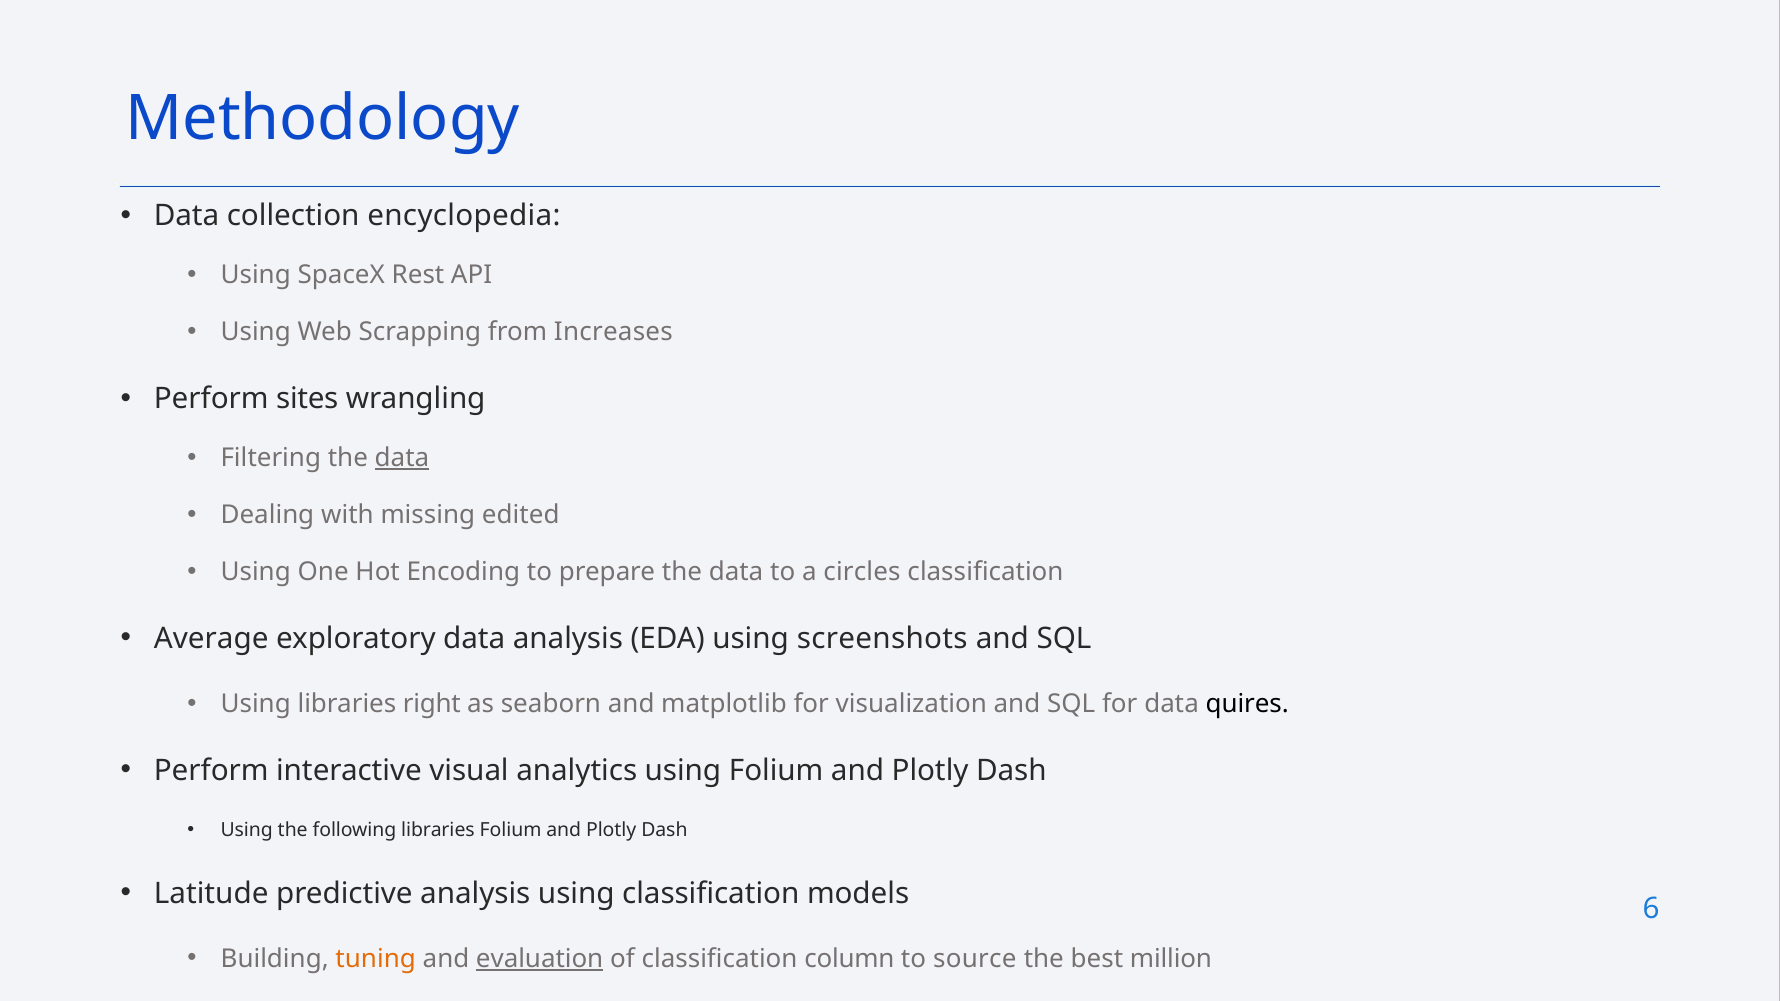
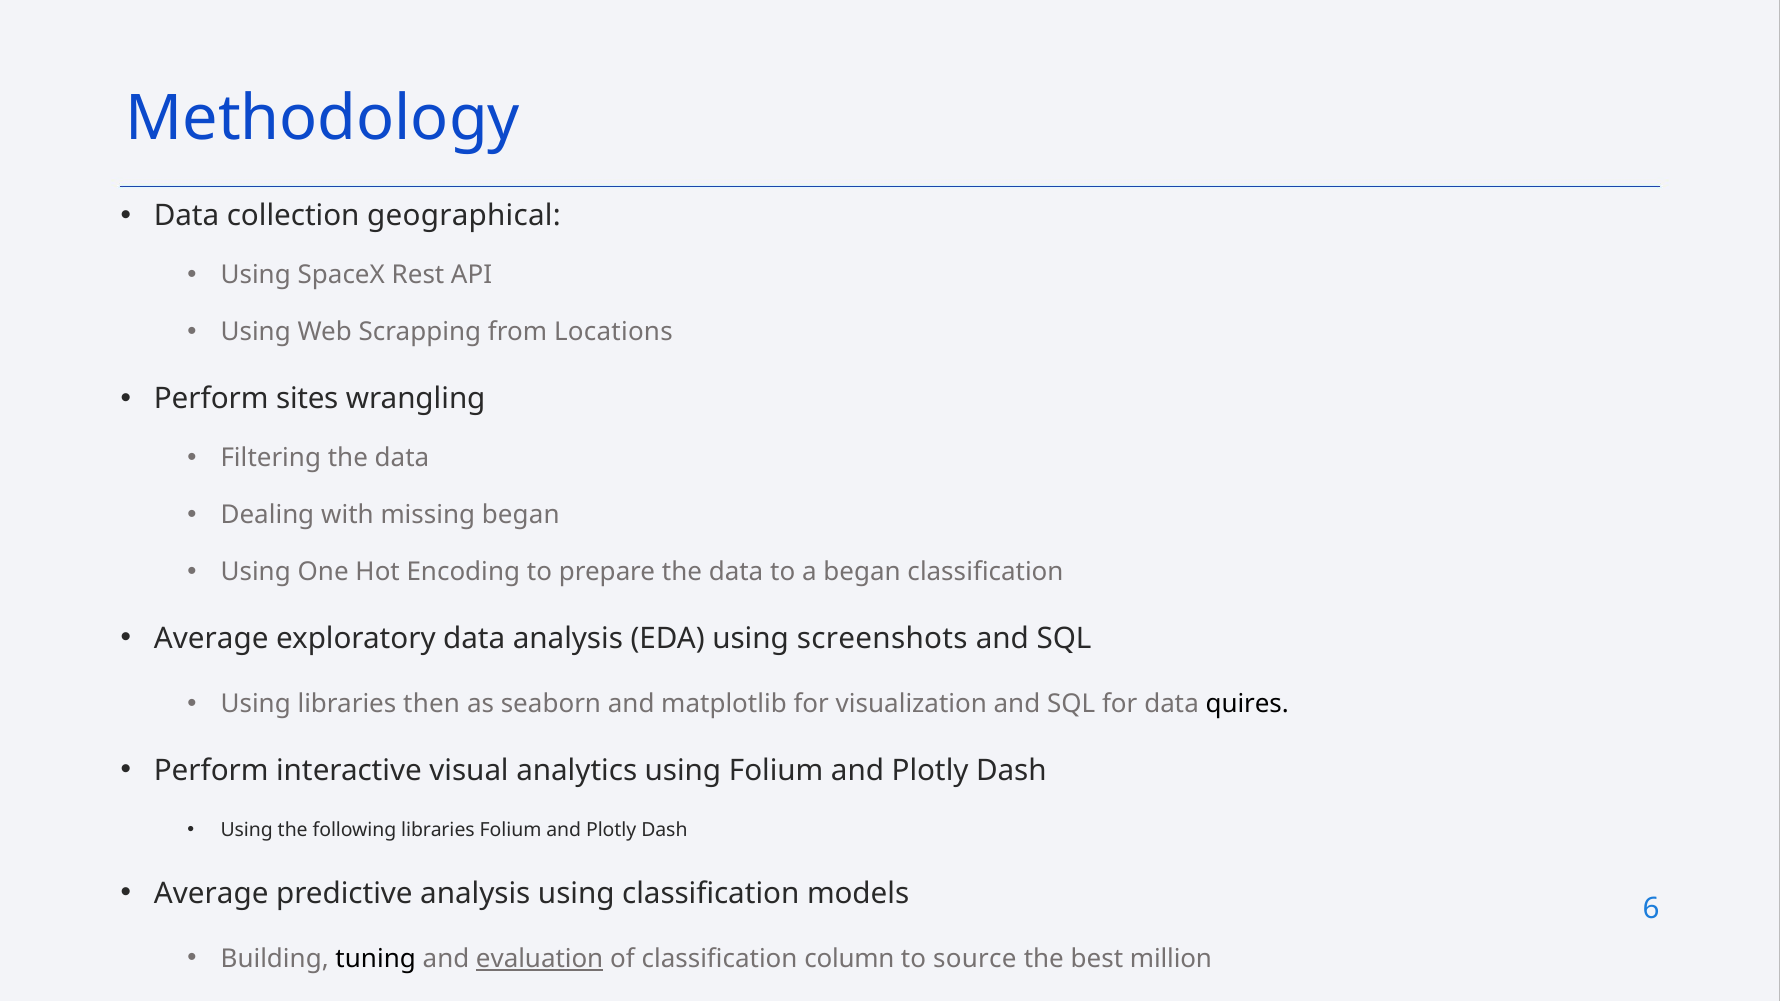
encyclopedia: encyclopedia -> geographical (464, 216)
Increases: Increases -> Locations (613, 332)
data underline: present -> none (402, 458)
missing edited: edited -> began (521, 515)
a circles: circles -> began (862, 572)
right: right -> then (432, 704)
Latitude: Latitude -> Average (211, 894)
tuning colour: orange -> black (376, 959)
